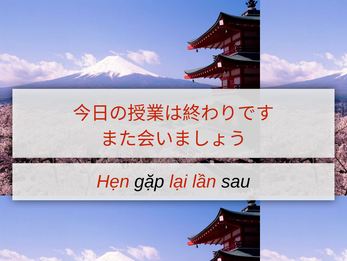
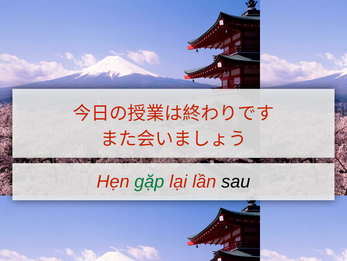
gặp colour: black -> green (149, 181)
